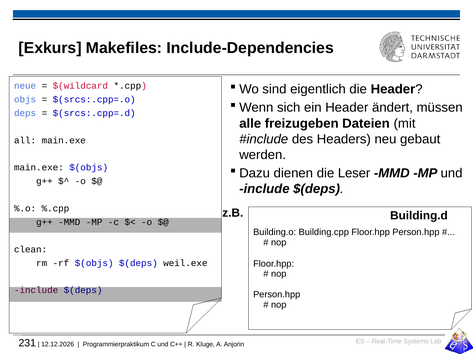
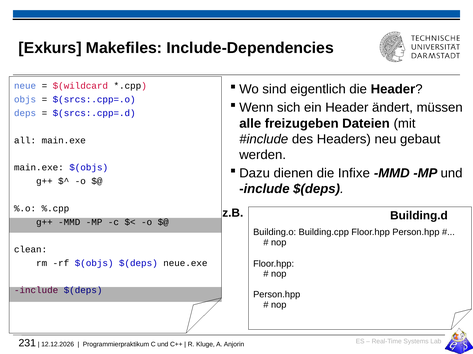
Leser: Leser -> Infixe (354, 174)
weil.exe: weil.exe -> neue.exe (185, 264)
